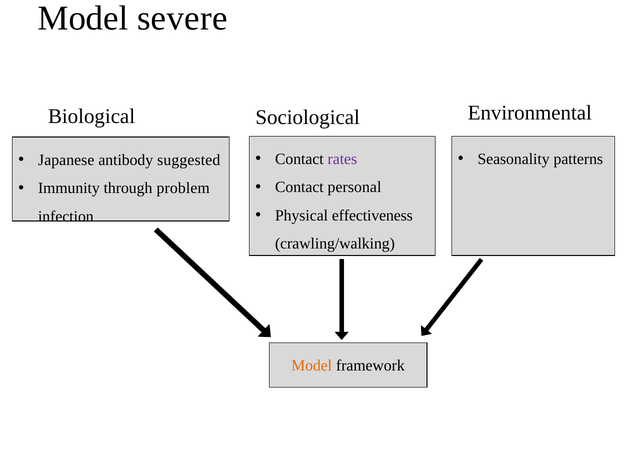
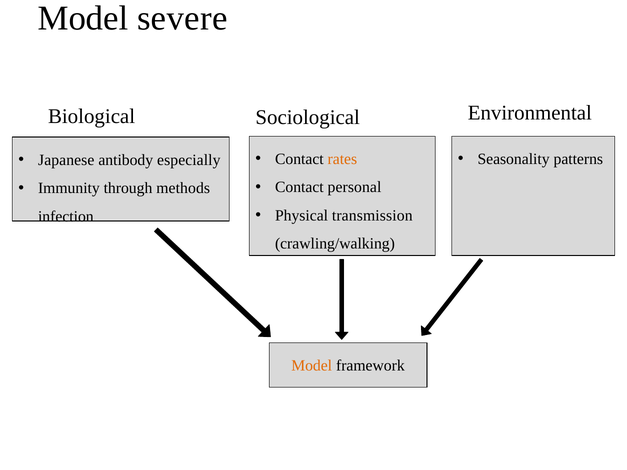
rates colour: purple -> orange (342, 159)
suggested: suggested -> especially (189, 160)
problem: problem -> methods (183, 188)
effectiveness: effectiveness -> transmission (372, 216)
